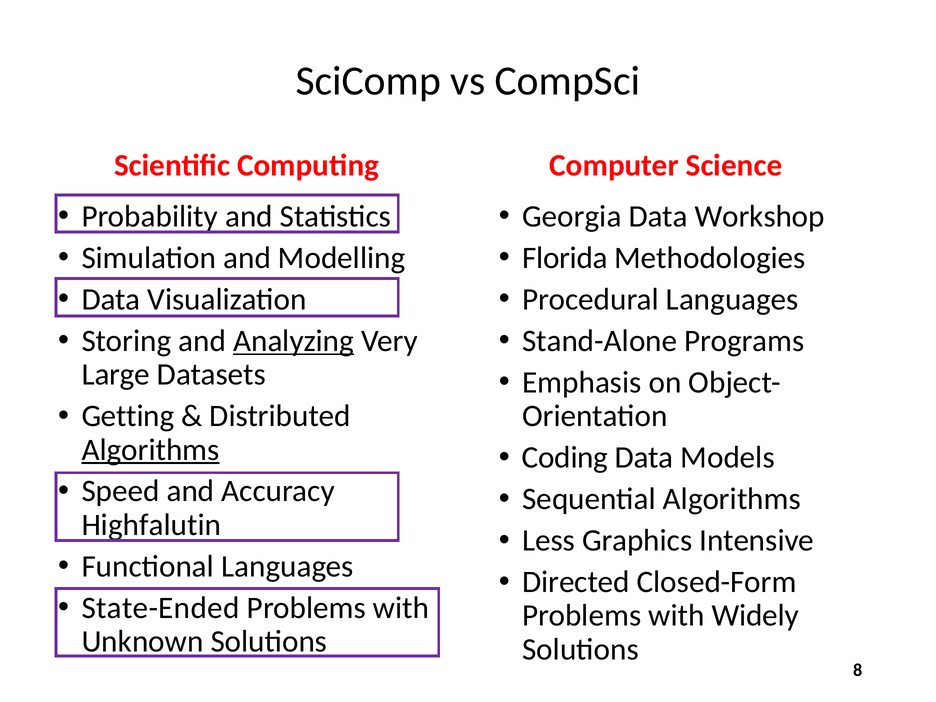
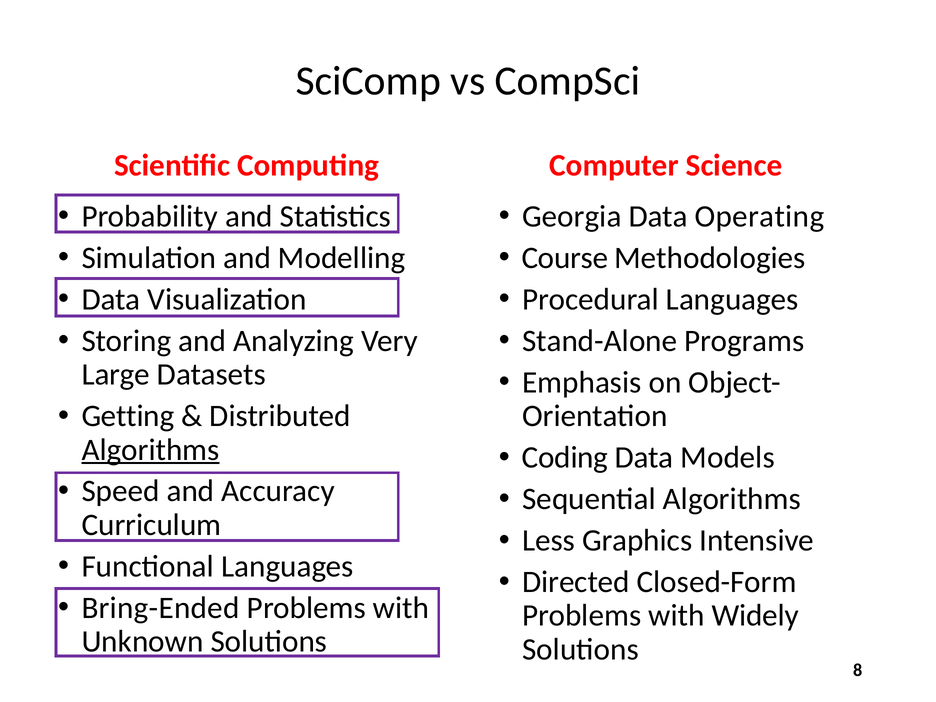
Workshop: Workshop -> Operating (759, 216)
Florida: Florida -> Course (565, 258)
Analyzing underline: present -> none (294, 341)
Highfalutin: Highfalutin -> Curriculum (151, 525)
State-Ended: State-Ended -> Bring-Ended (161, 608)
